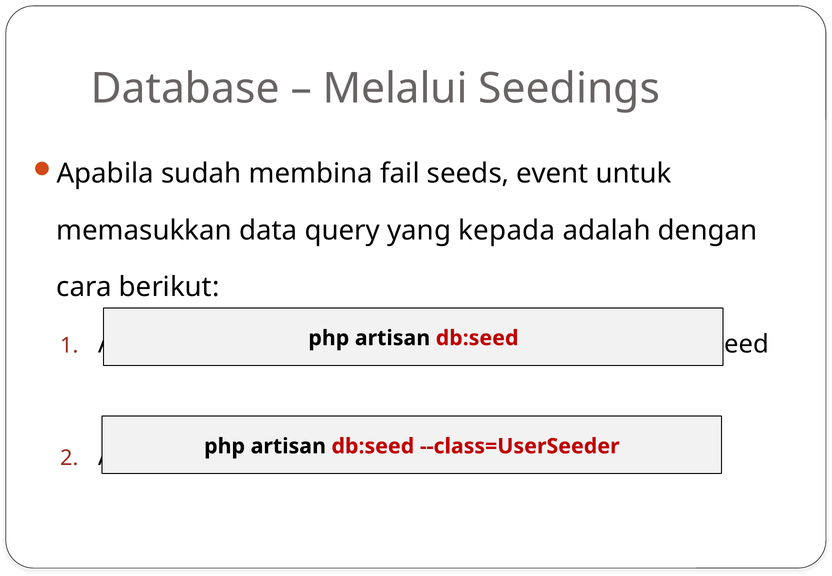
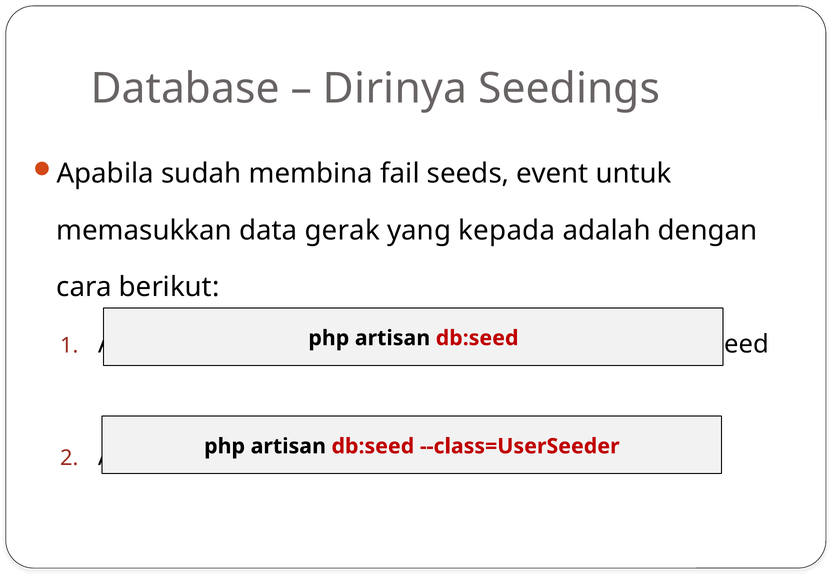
Melalui: Melalui -> Dirinya (395, 89)
query: query -> gerak (342, 230)
